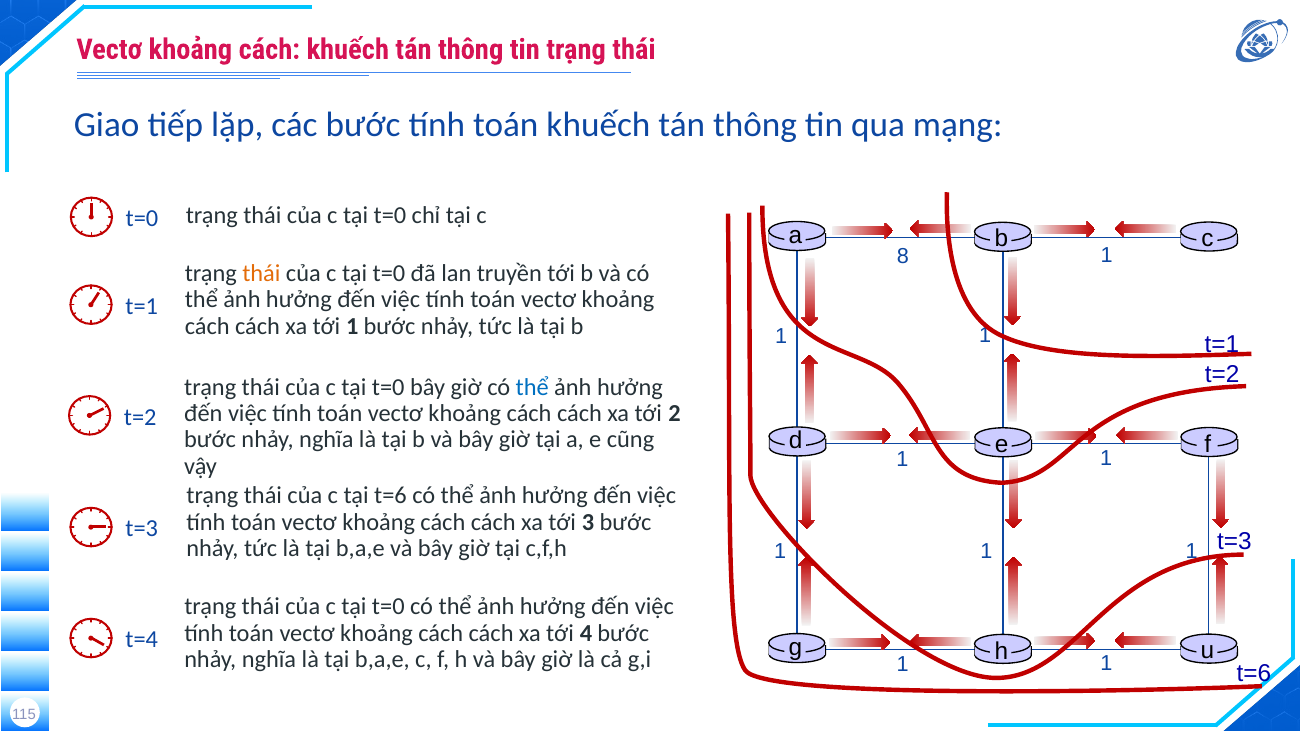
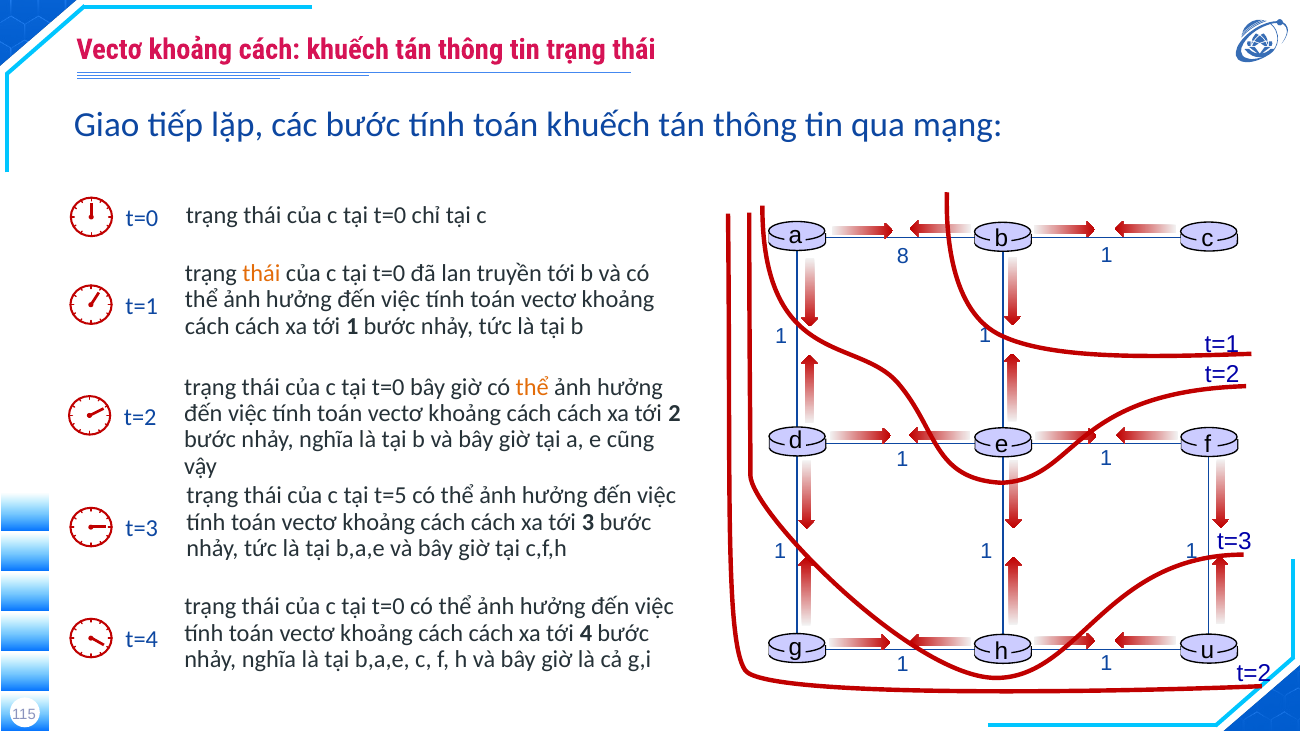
thể colour: blue -> orange (532, 387)
tại t=6: t=6 -> t=5 (390, 496)
t=6: t=6 -> t=2 (1254, 674)
